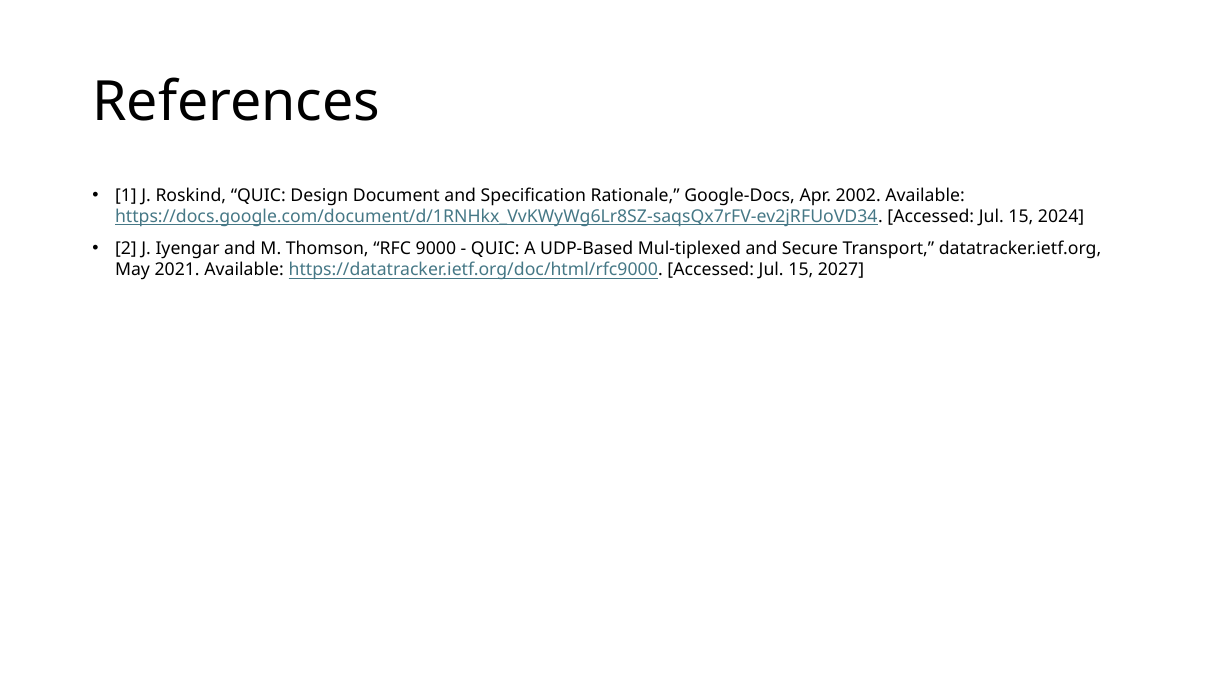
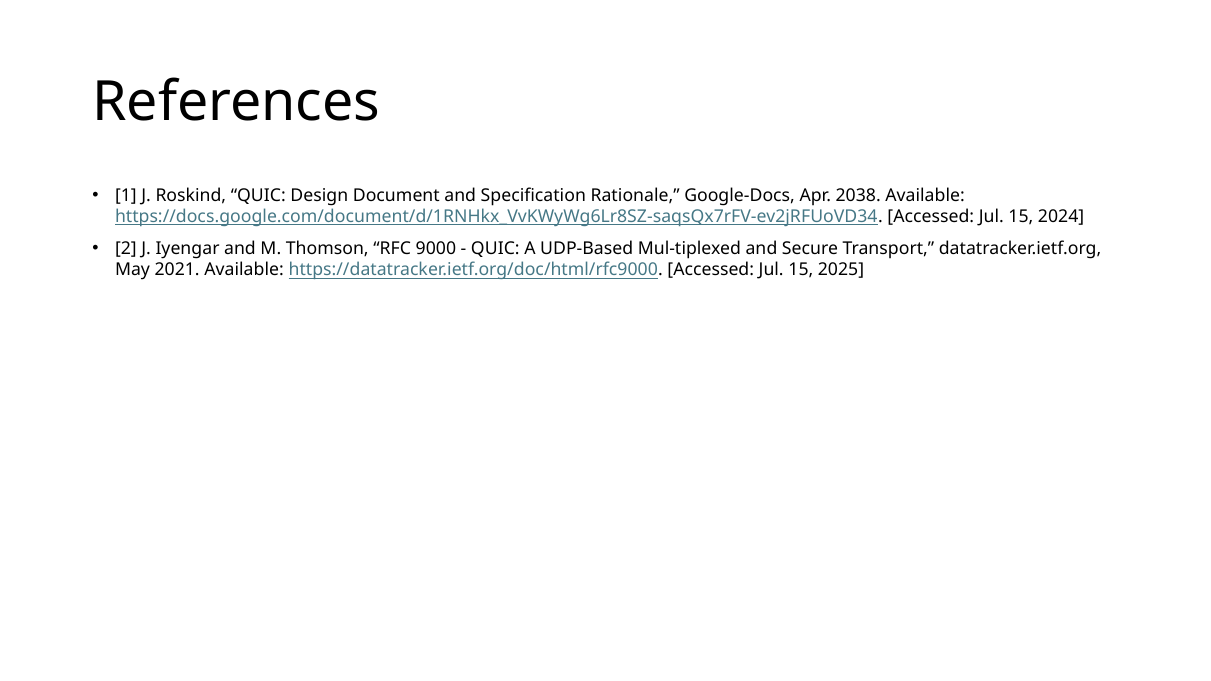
2002: 2002 -> 2038 (858, 195)
2027: 2027 -> 2025 (841, 270)
